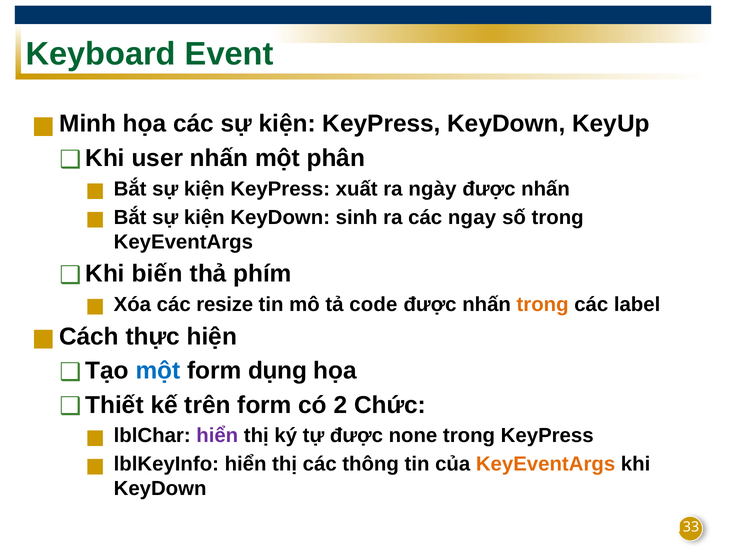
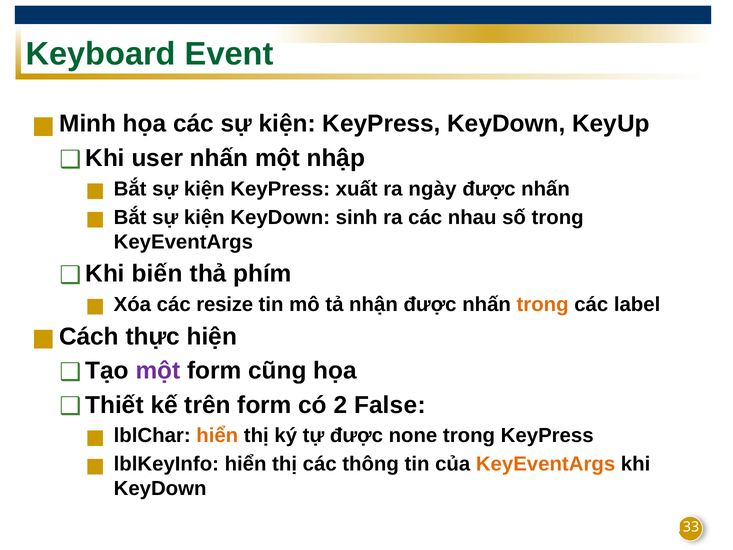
phân: phân -> nhập (336, 158)
ngay: ngay -> nhau (472, 217)
code: code -> nhận (373, 304)
một colour: blue -> purple (158, 371)
dụng: dụng -> cũng (277, 371)
Chức: Chức -> False (390, 405)
hiển colour: purple -> orange (217, 436)
